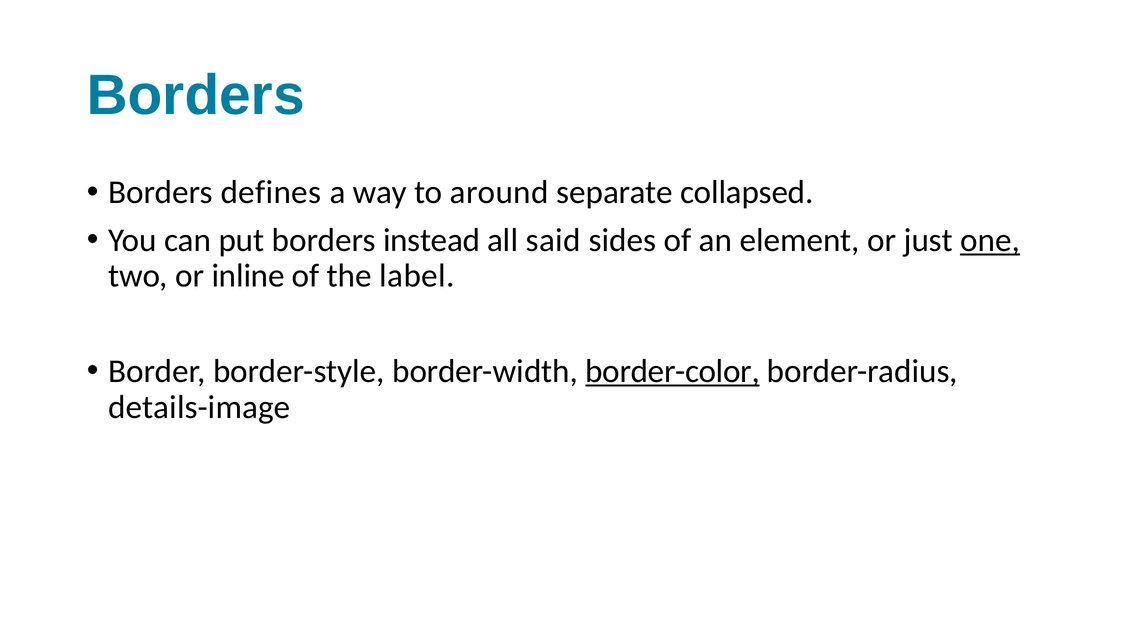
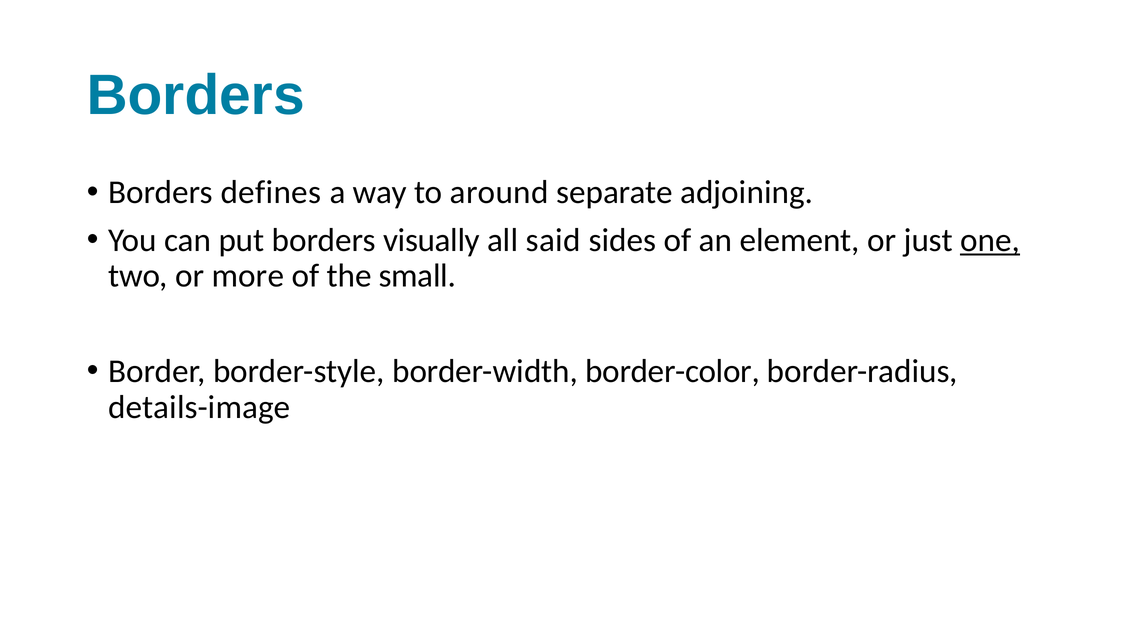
collapsed: collapsed -> adjoining (747, 192)
instead: instead -> visually (432, 240)
inline: inline -> more (248, 276)
label: label -> small (417, 276)
border-color underline: present -> none (673, 371)
